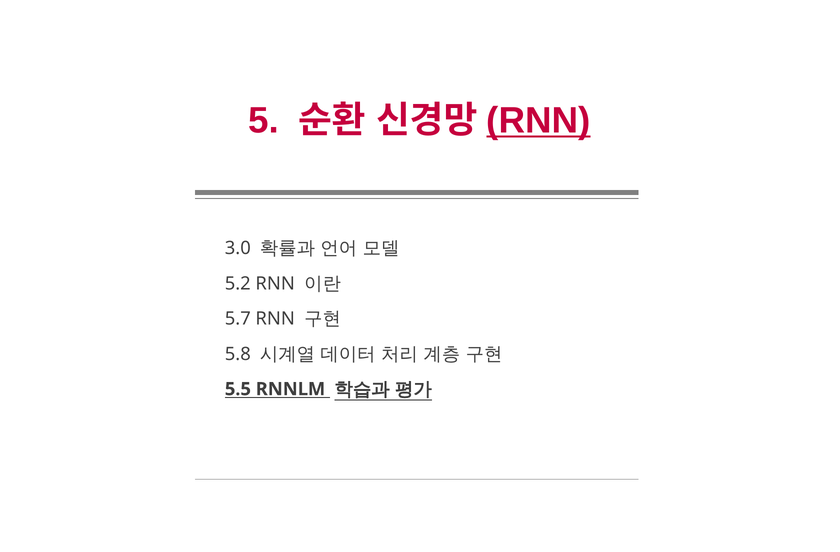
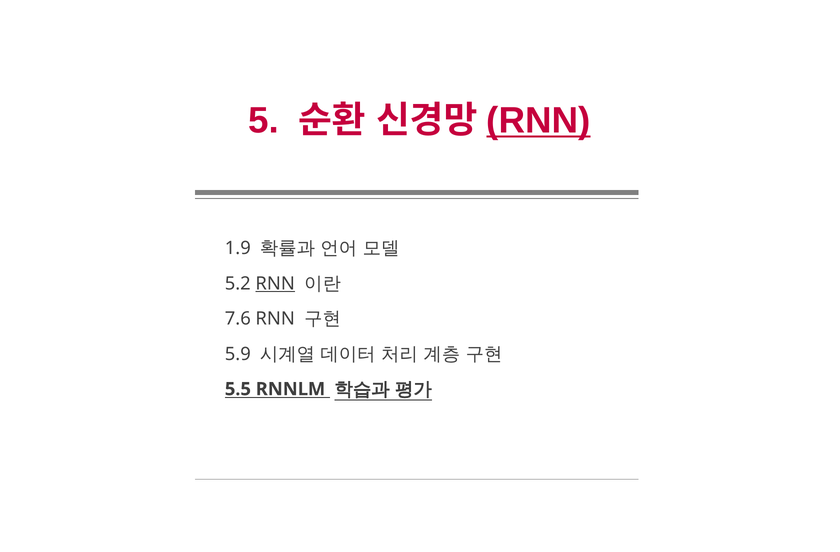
3.0: 3.0 -> 1.9 (238, 248)
RNN underline: none -> present (275, 283)
5.7: 5.7 -> 7.6 (238, 319)
5.8: 5.8 -> 5.9 (238, 354)
